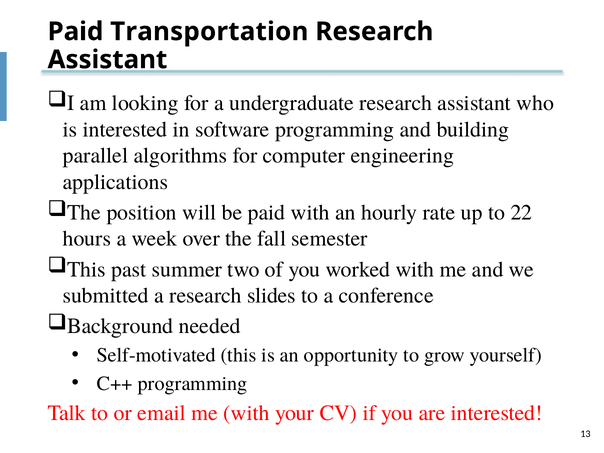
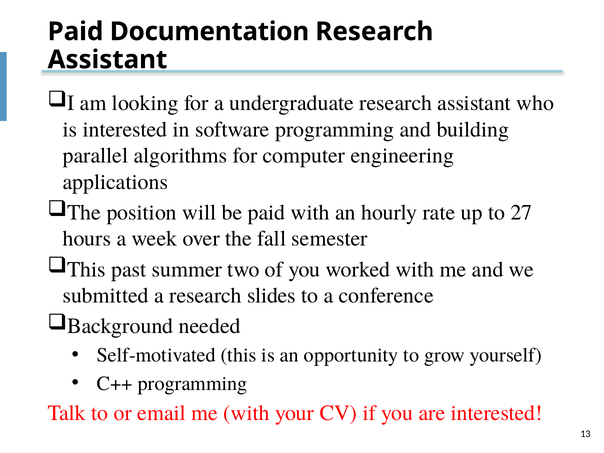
Transportation: Transportation -> Documentation (210, 32)
22: 22 -> 27 (521, 213)
